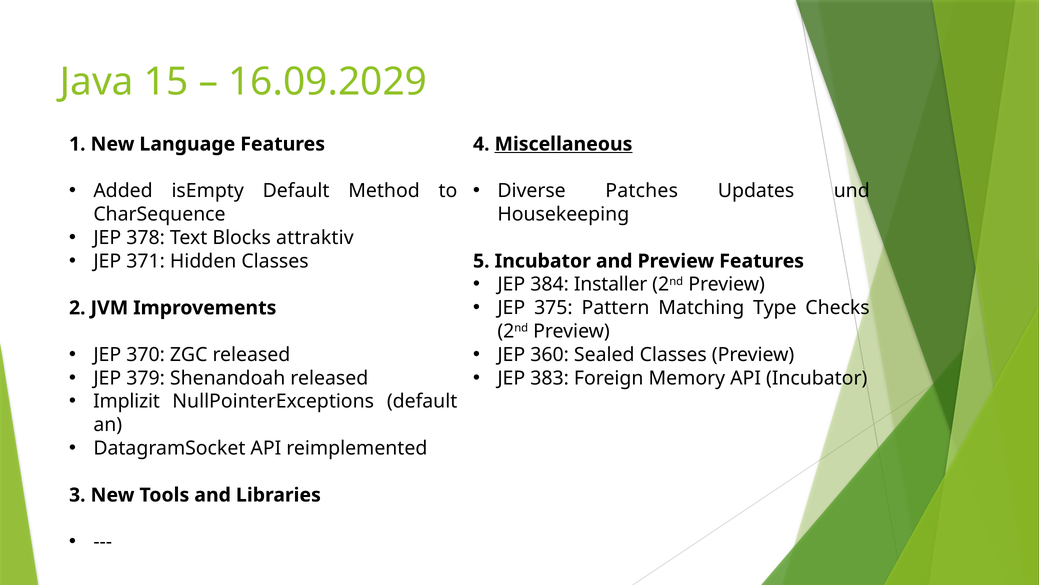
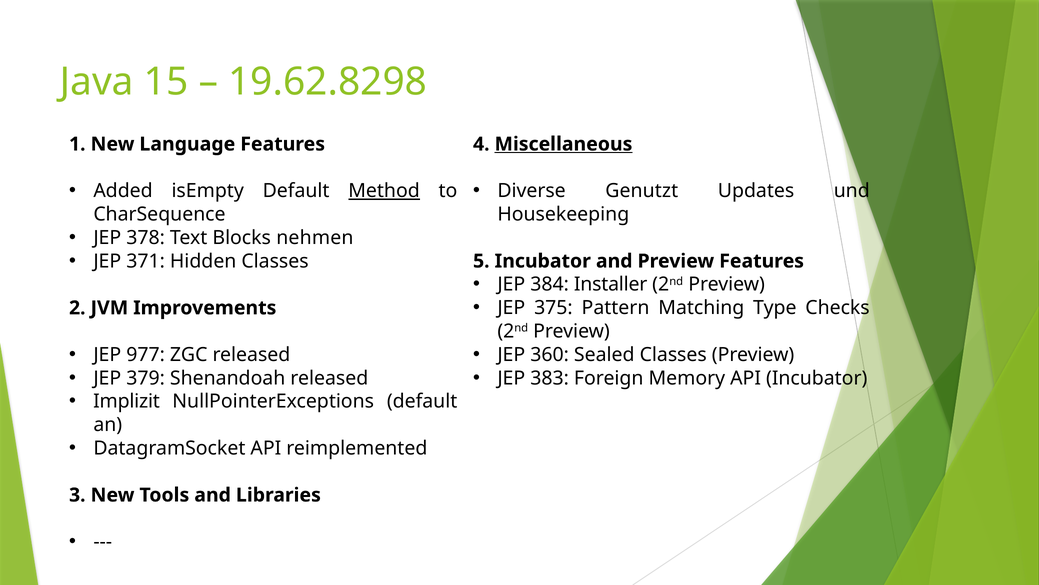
16.09.2029: 16.09.2029 -> 19.62.8298 (328, 82)
Method underline: none -> present (384, 191)
Patches: Patches -> Genutzt (642, 191)
attraktiv: attraktiv -> nehmen (315, 237)
370: 370 -> 977 (146, 354)
